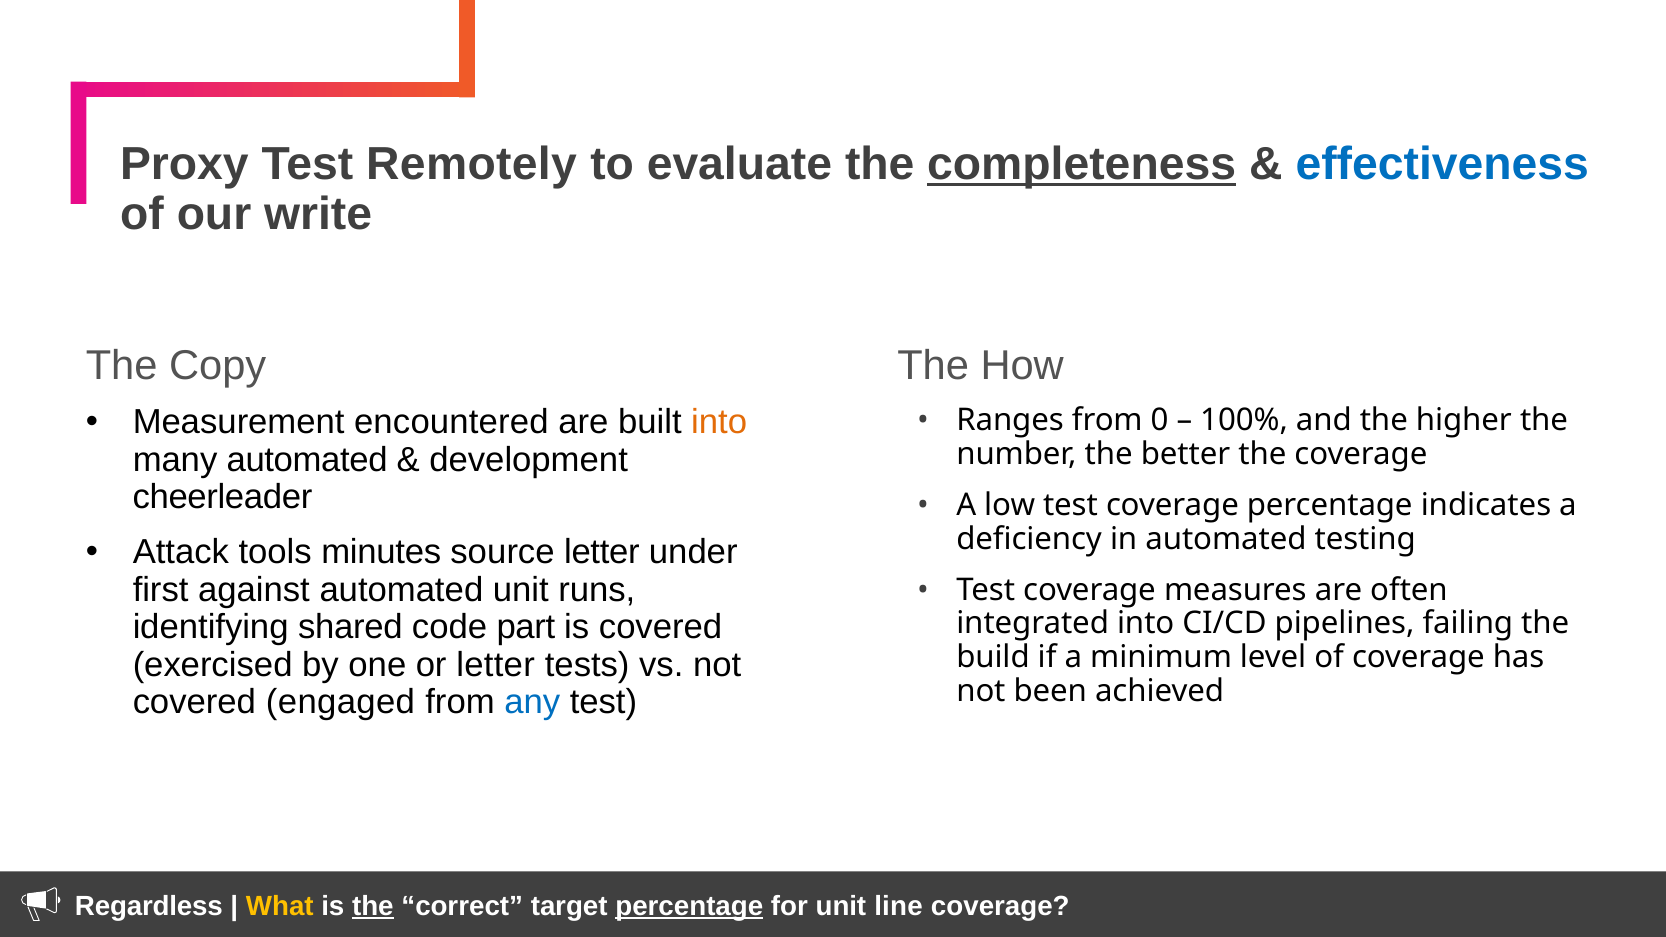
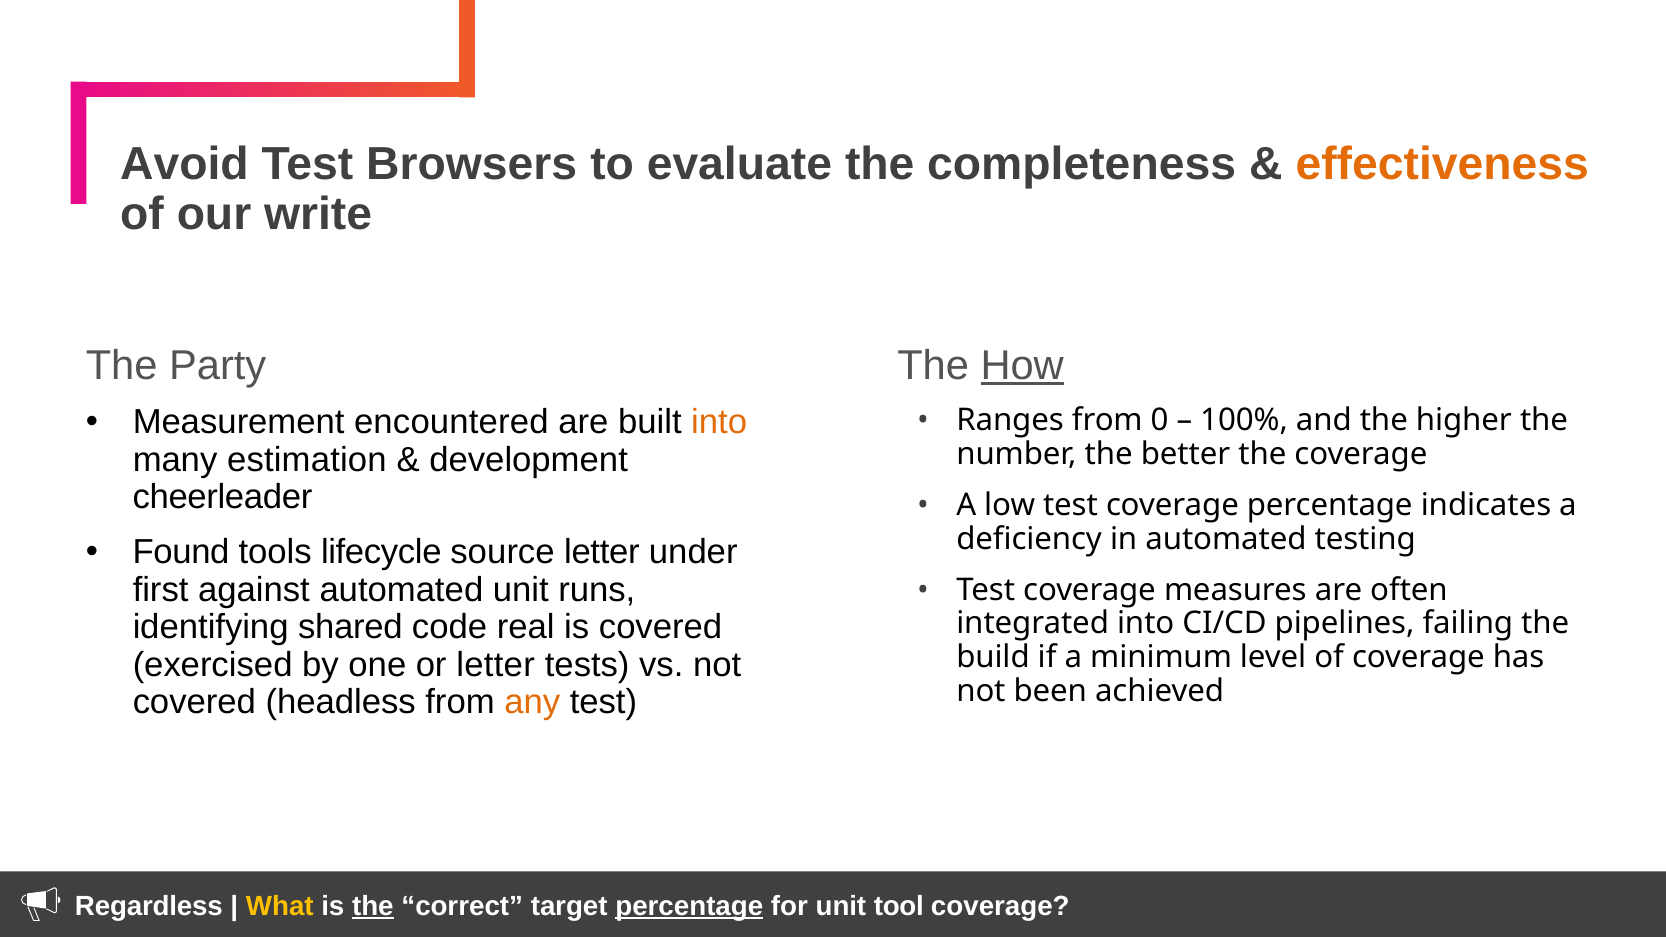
Proxy: Proxy -> Avoid (184, 165)
Remotely: Remotely -> Browsers (472, 165)
completeness underline: present -> none (1082, 165)
effectiveness colour: blue -> orange (1442, 165)
Copy: Copy -> Party (218, 365)
How underline: none -> present (1022, 365)
many automated: automated -> estimation (307, 460)
Attack: Attack -> Found (181, 552)
minutes: minutes -> lifecycle (381, 552)
part: part -> real (526, 627)
engaged: engaged -> headless (341, 702)
any colour: blue -> orange (532, 702)
line: line -> tool (899, 906)
